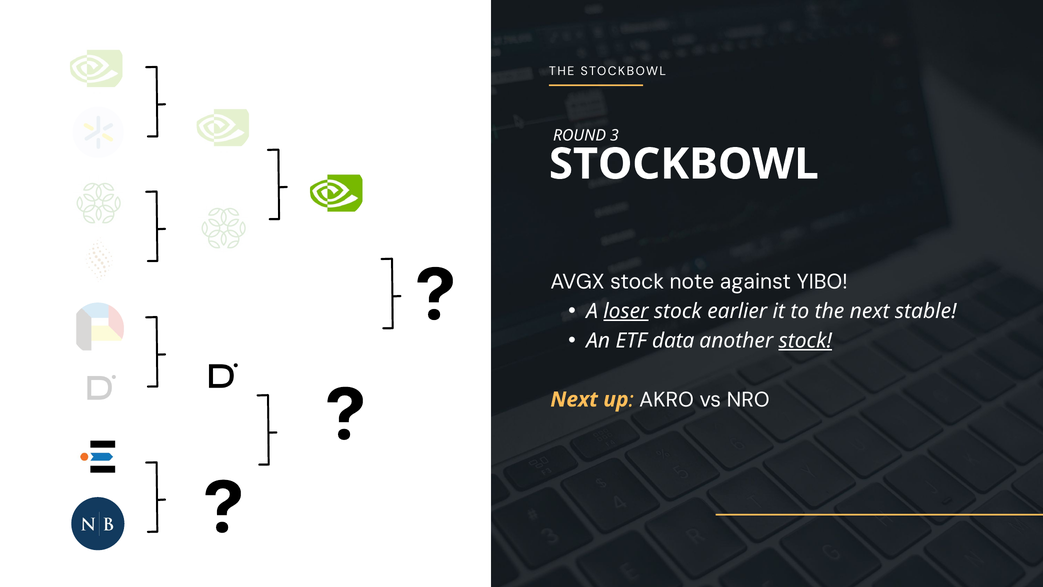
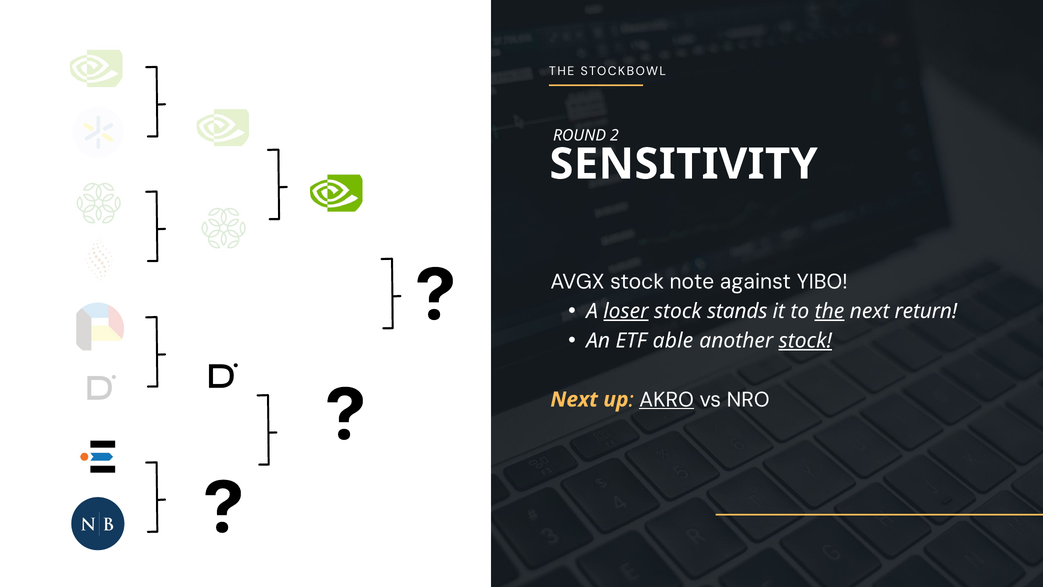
3: 3 -> 2 (614, 136)
STOCKBOWL: STOCKBOWL -> SENSITIVITY (684, 164)
earlier: earlier -> stands (737, 311)
the underline: none -> present (829, 311)
stable: stable -> return (926, 311)
data: data -> able (673, 341)
AKRO underline: none -> present (667, 399)
